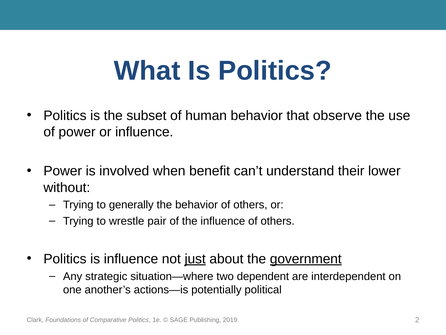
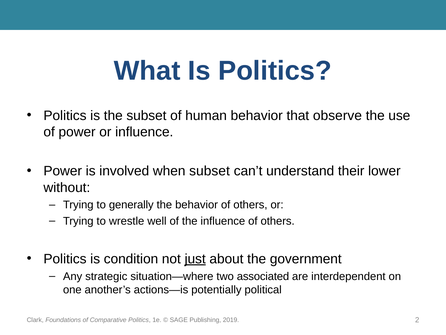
when benefit: benefit -> subset (210, 171)
pair: pair -> well (157, 221)
is influence: influence -> condition (131, 259)
government underline: present -> none (306, 259)
dependent: dependent -> associated (263, 276)
